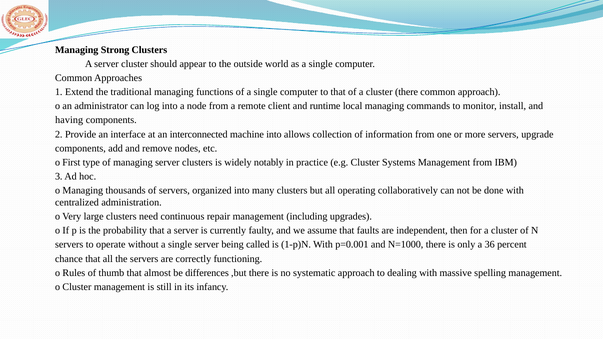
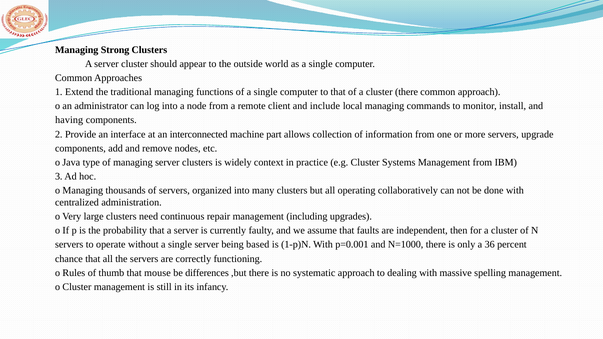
runtime: runtime -> include (325, 106)
machine into: into -> part (274, 134)
First: First -> Java (71, 162)
notably: notably -> context (269, 162)
called: called -> based (258, 245)
almost: almost -> mouse (157, 273)
